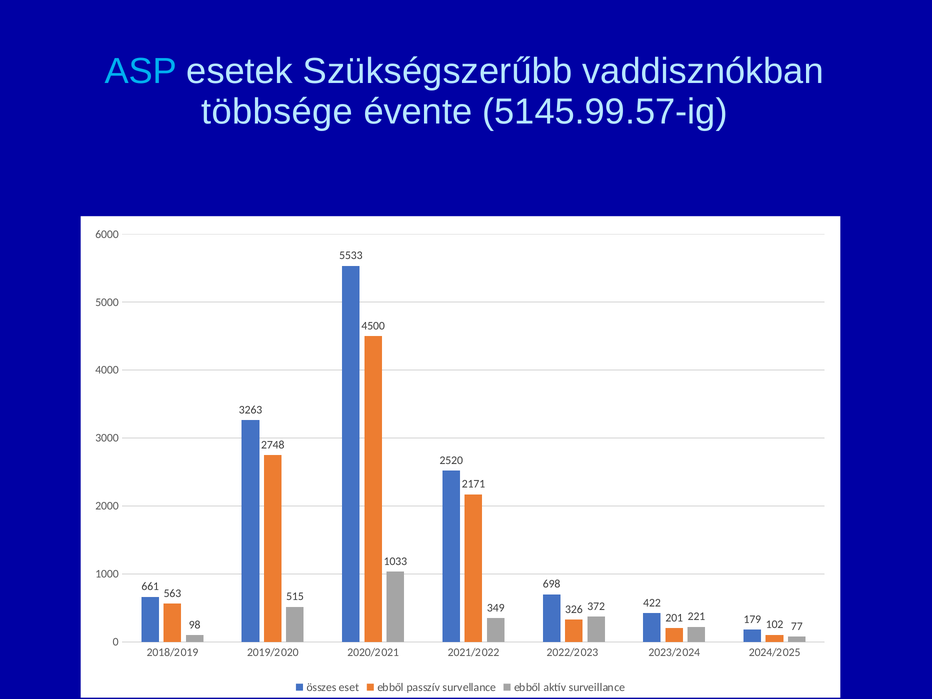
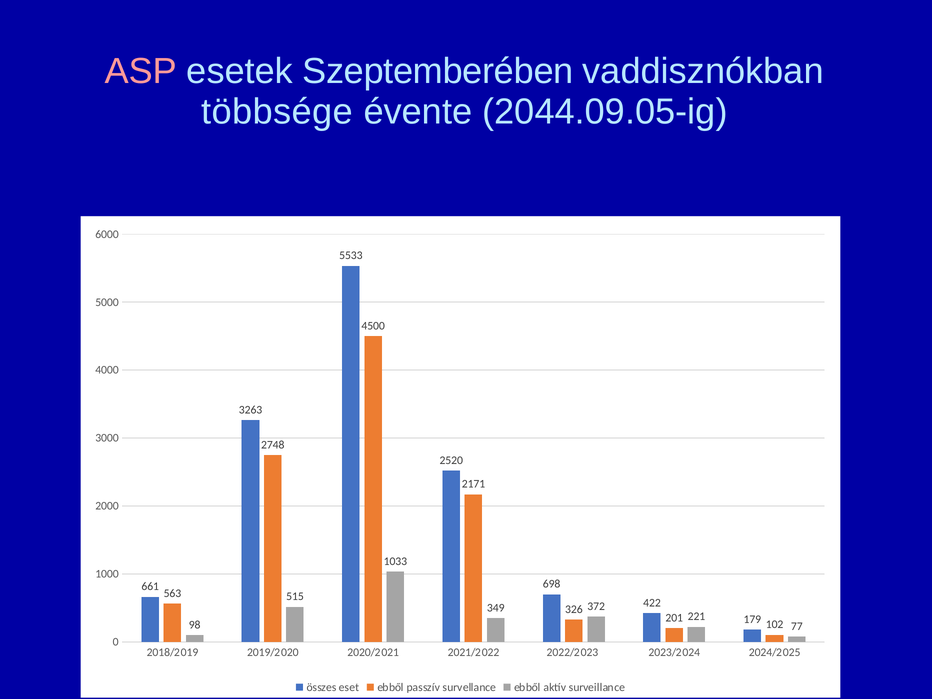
ASP colour: light blue -> pink (141, 71)
Szükségszerűbb: Szükségszerűbb -> Szeptemberében (438, 71)
5145.99.57-ig: 5145.99.57-ig -> 2044.09.05-ig (605, 112)
